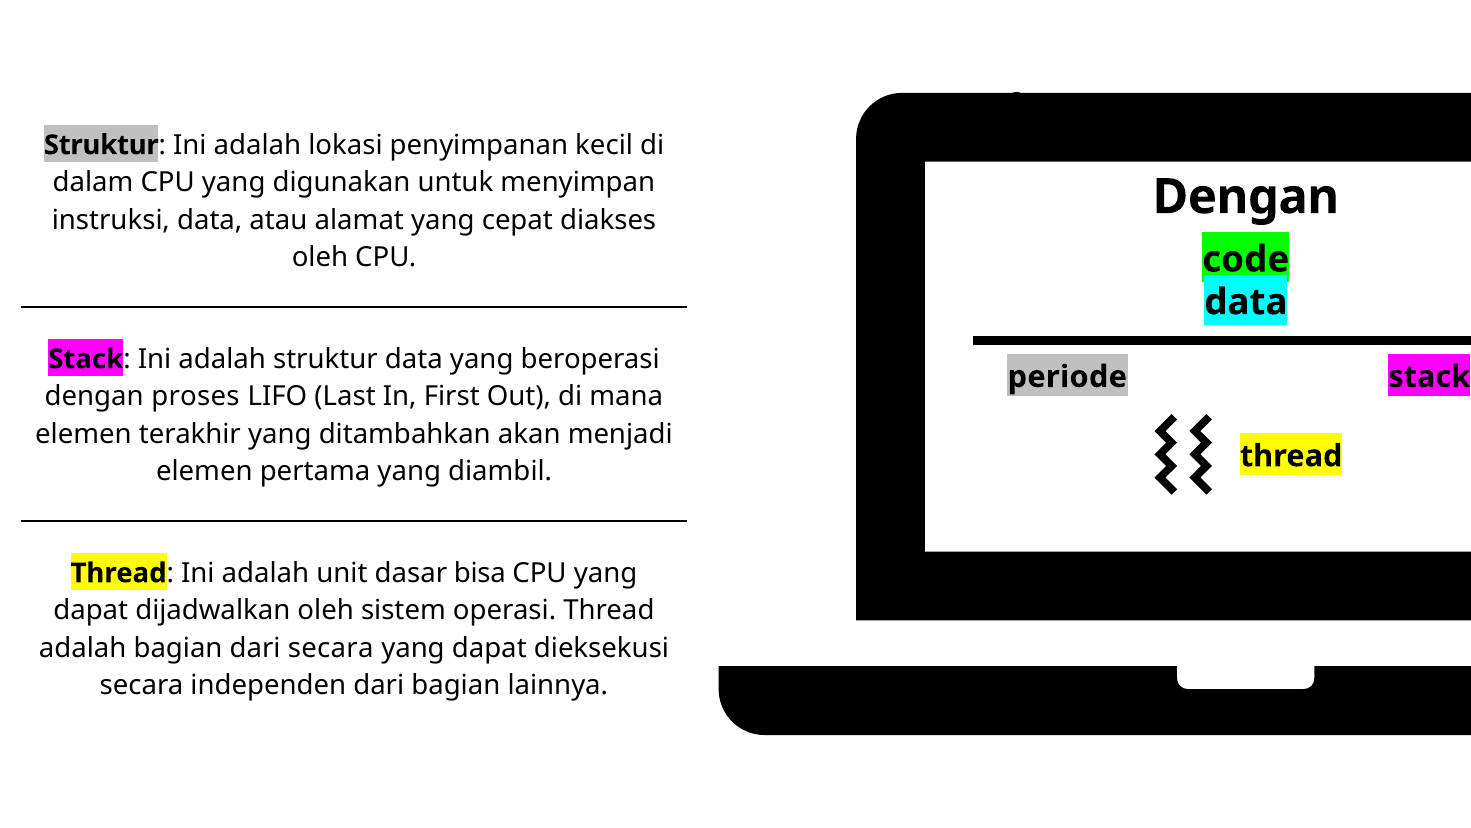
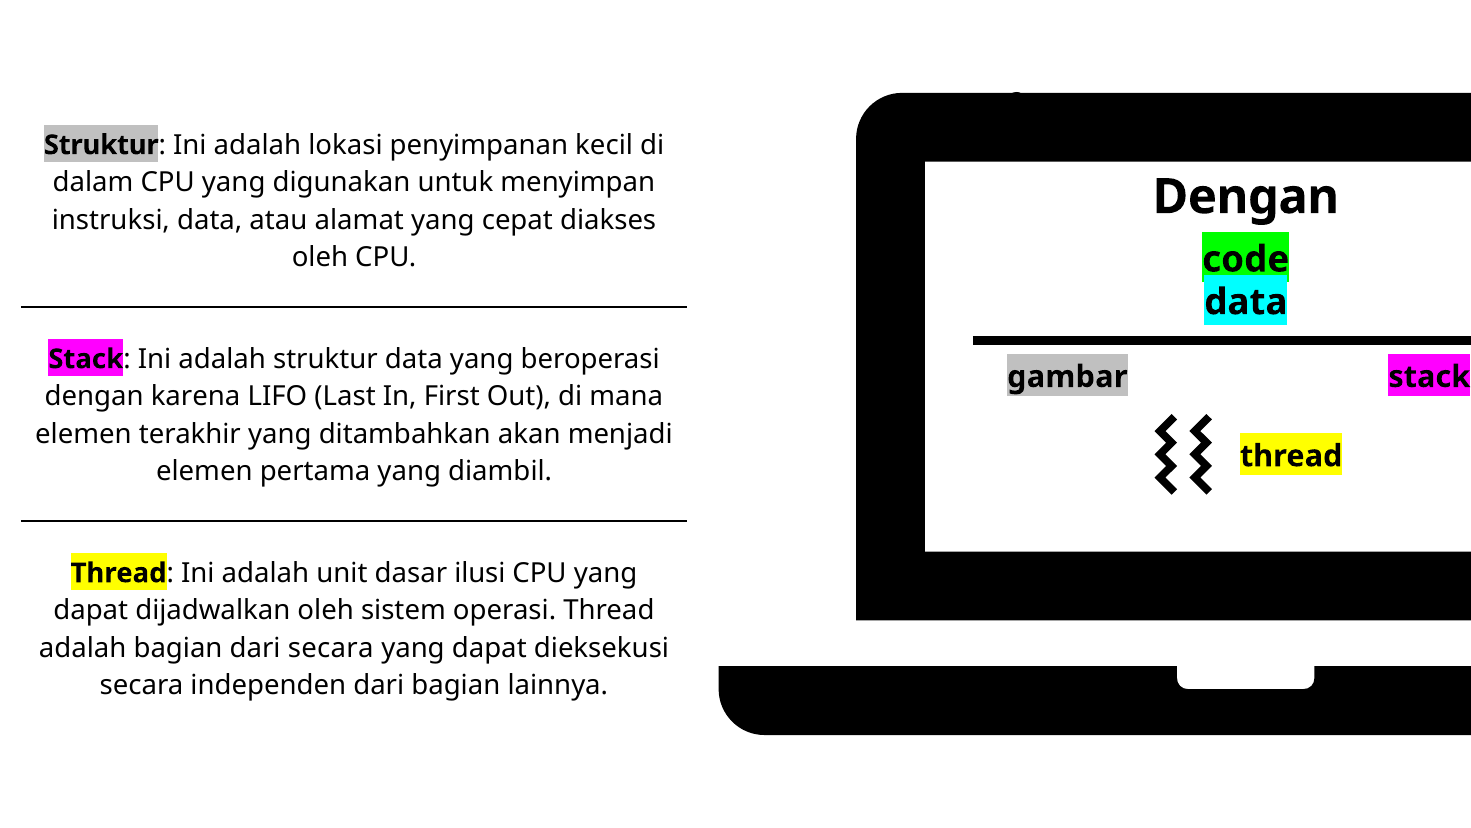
periode: periode -> gambar (1067, 377)
proses: proses -> karena (196, 396)
bisa: bisa -> ilusi (480, 573)
